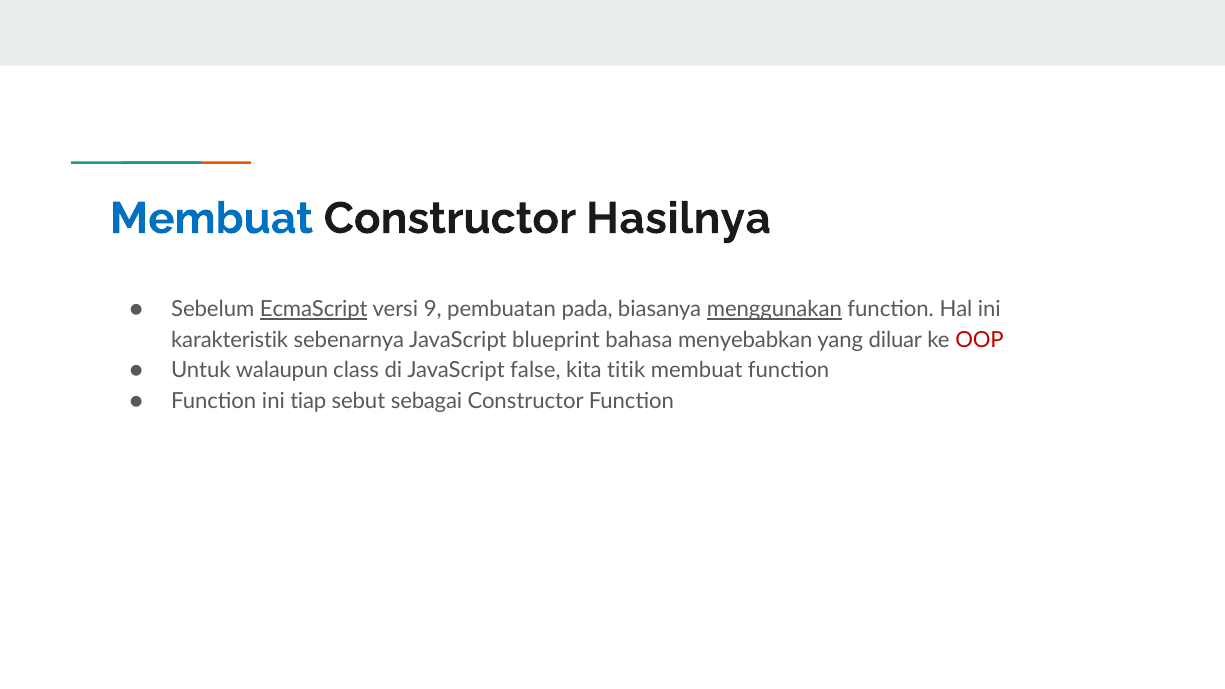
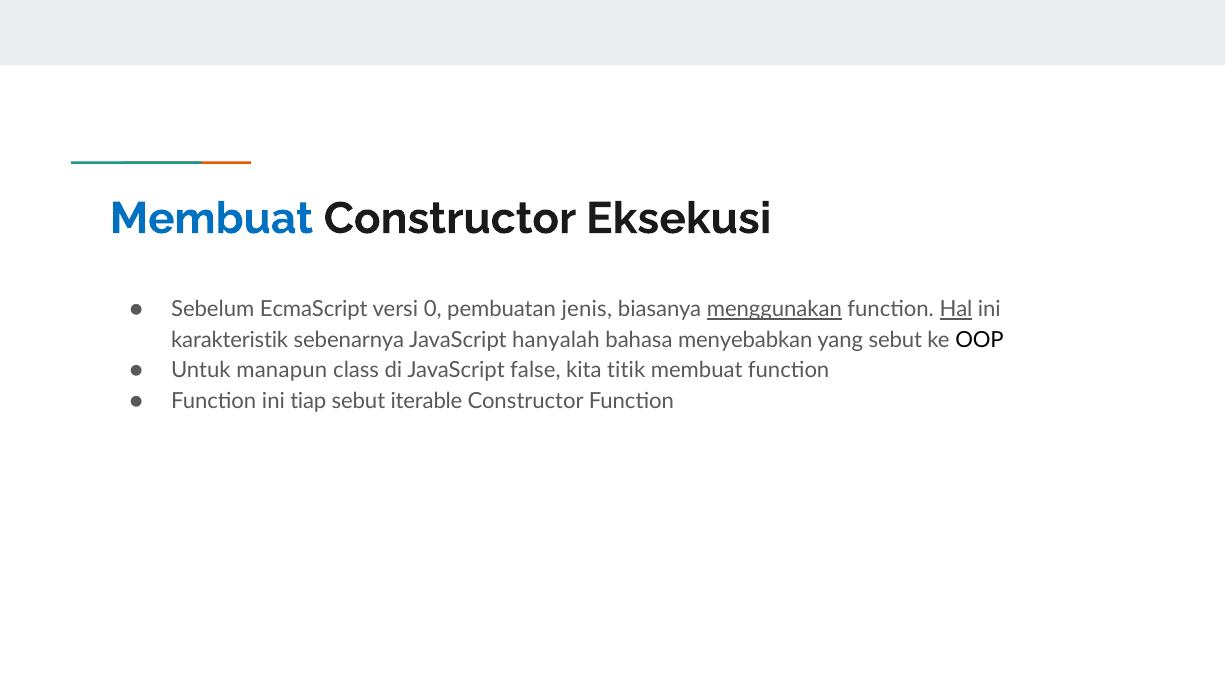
Hasilnya: Hasilnya -> Eksekusi (679, 219)
EcmaScript underline: present -> none (314, 310)
9: 9 -> 0 (433, 310)
pada: pada -> jenis (587, 310)
Hal underline: none -> present (956, 310)
blueprint: blueprint -> hanyalah (556, 340)
yang diluar: diluar -> sebut (895, 340)
OOP colour: red -> black (980, 340)
walaupun: walaupun -> manapun (282, 371)
sebagai: sebagai -> iterable (427, 401)
